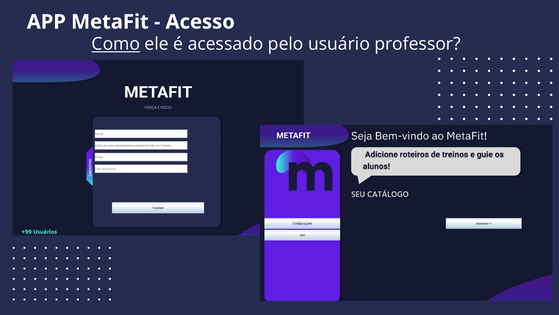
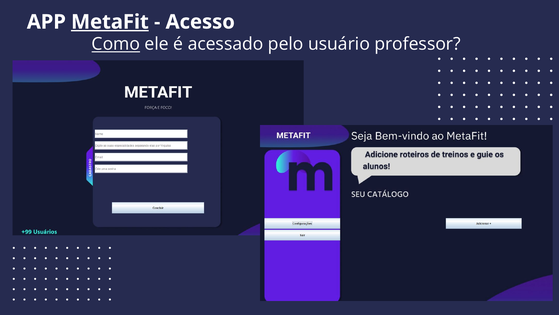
MetaFit underline: none -> present (110, 22)
